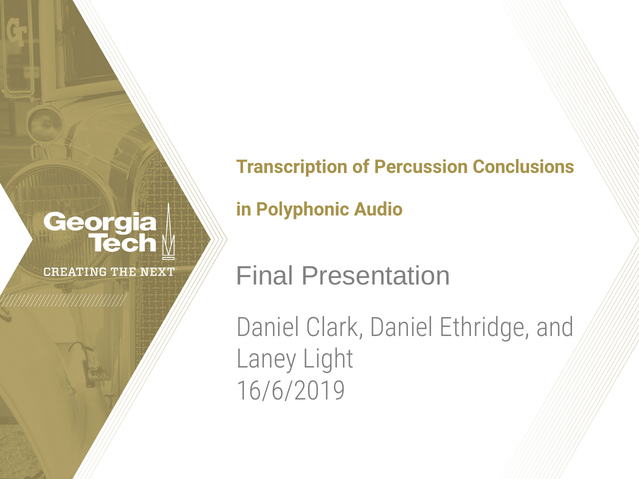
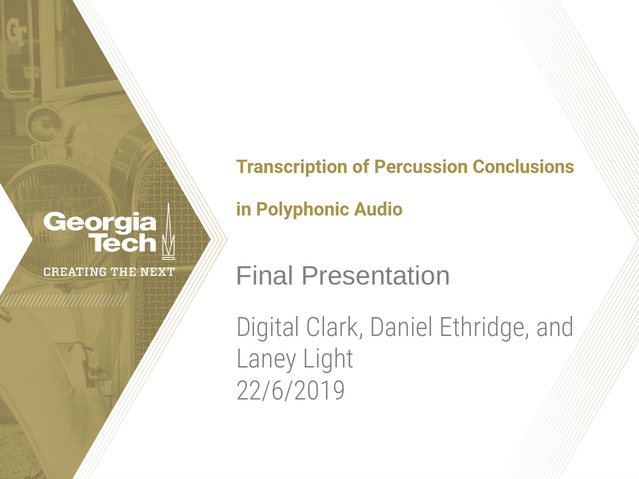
Daniel: Daniel -> Digital (268, 327)
16/6/2019: 16/6/2019 -> 22/6/2019 (291, 391)
